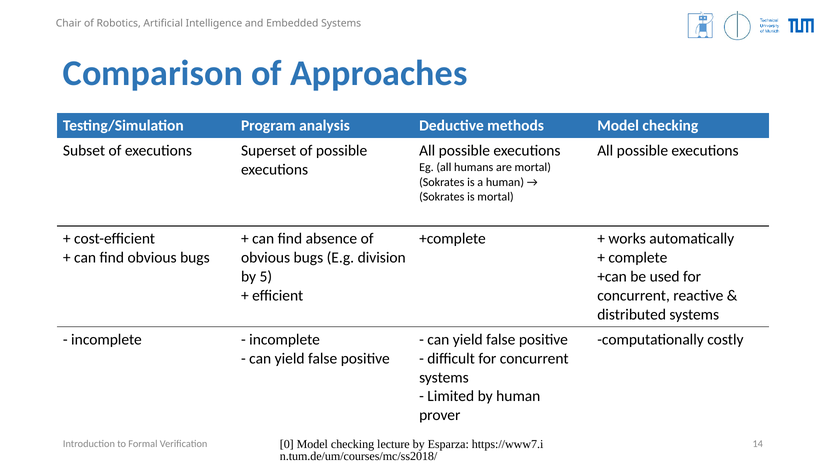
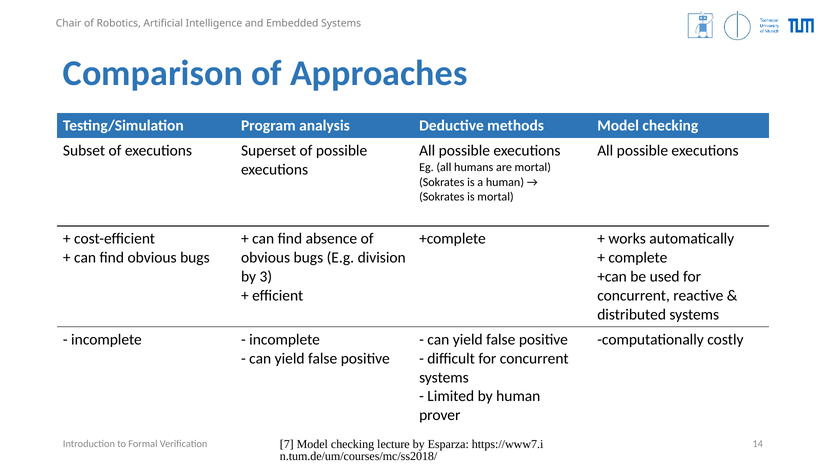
5: 5 -> 3 (266, 276)
0: 0 -> 7 (287, 444)
